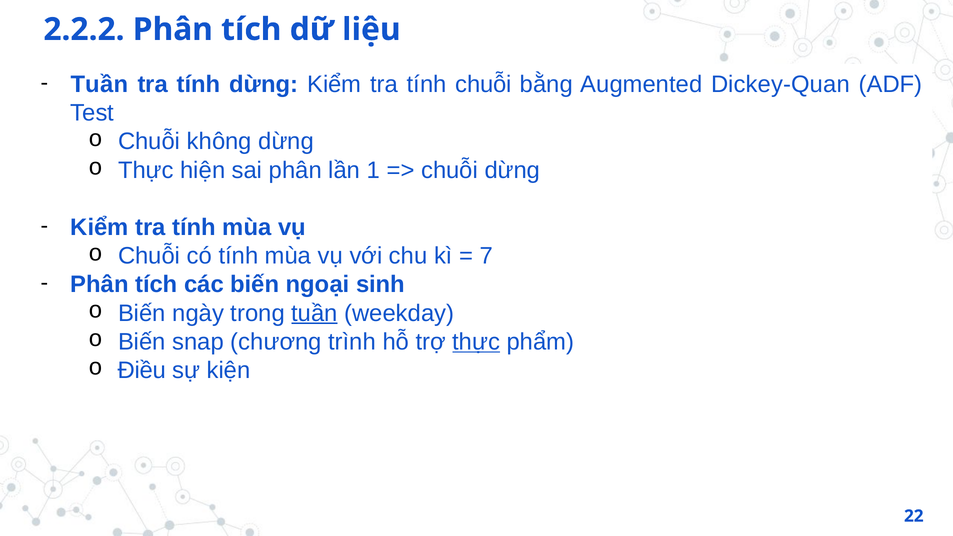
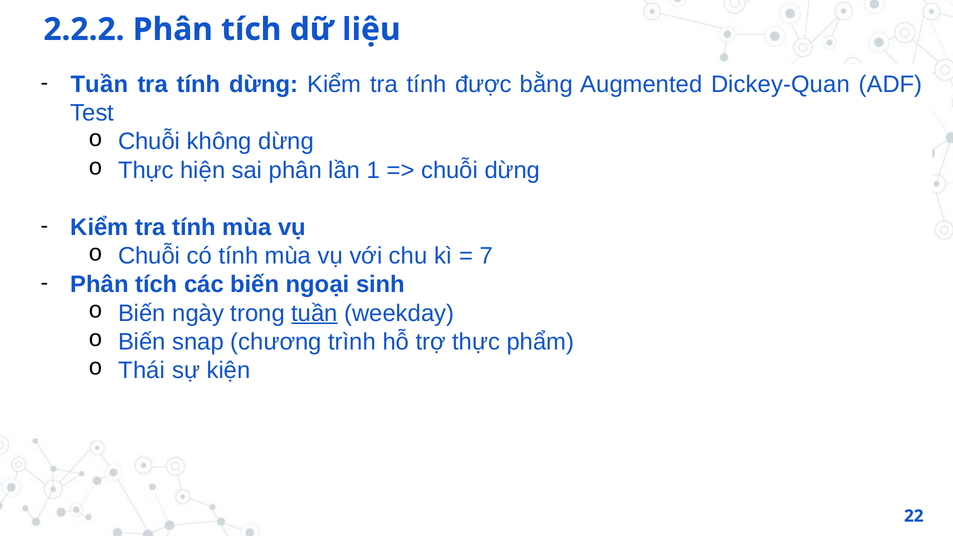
tính chuỗi: chuỗi -> được (483, 84)
thực underline: present -> none (476, 342)
Điều: Điều -> Thái (142, 370)
